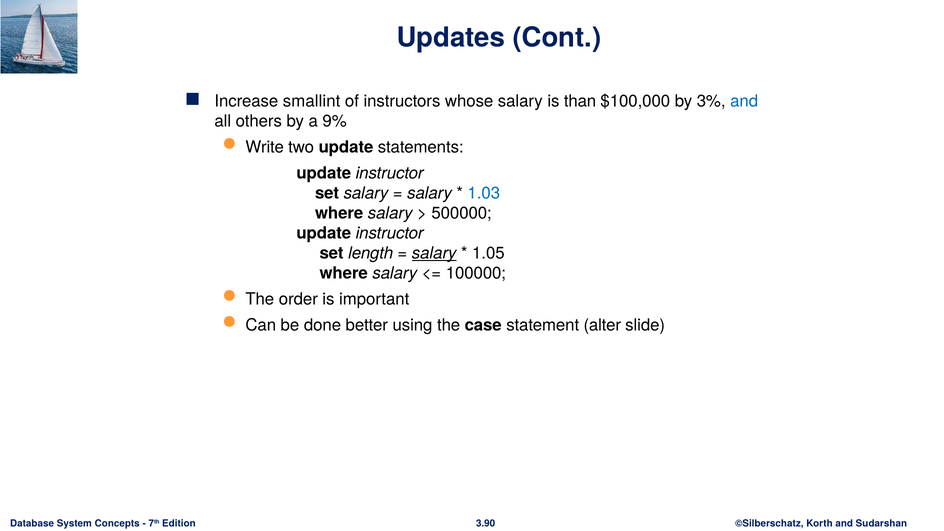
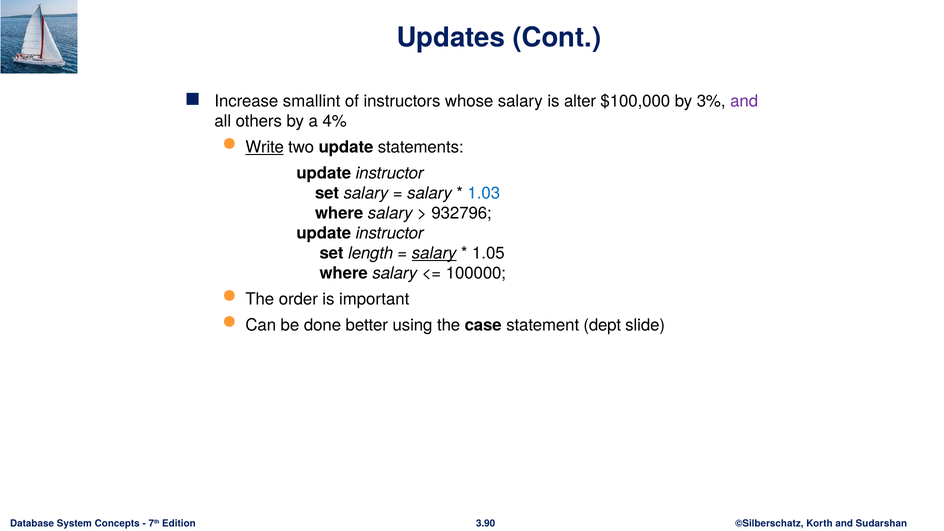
than: than -> alter (580, 101)
and colour: blue -> purple (744, 101)
9%: 9% -> 4% (335, 121)
Write underline: none -> present (265, 147)
500000: 500000 -> 932796 (462, 213)
alter: alter -> dept (602, 325)
